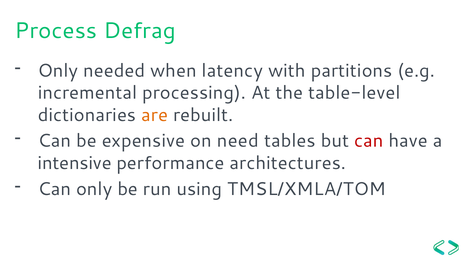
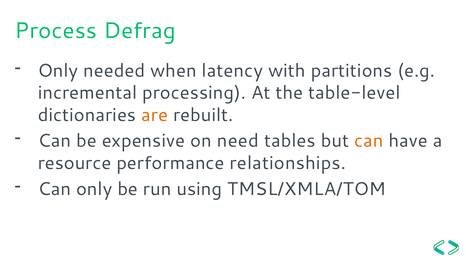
can colour: red -> orange (369, 141)
intensive: intensive -> resource (75, 163)
architectures: architectures -> relationships (288, 163)
